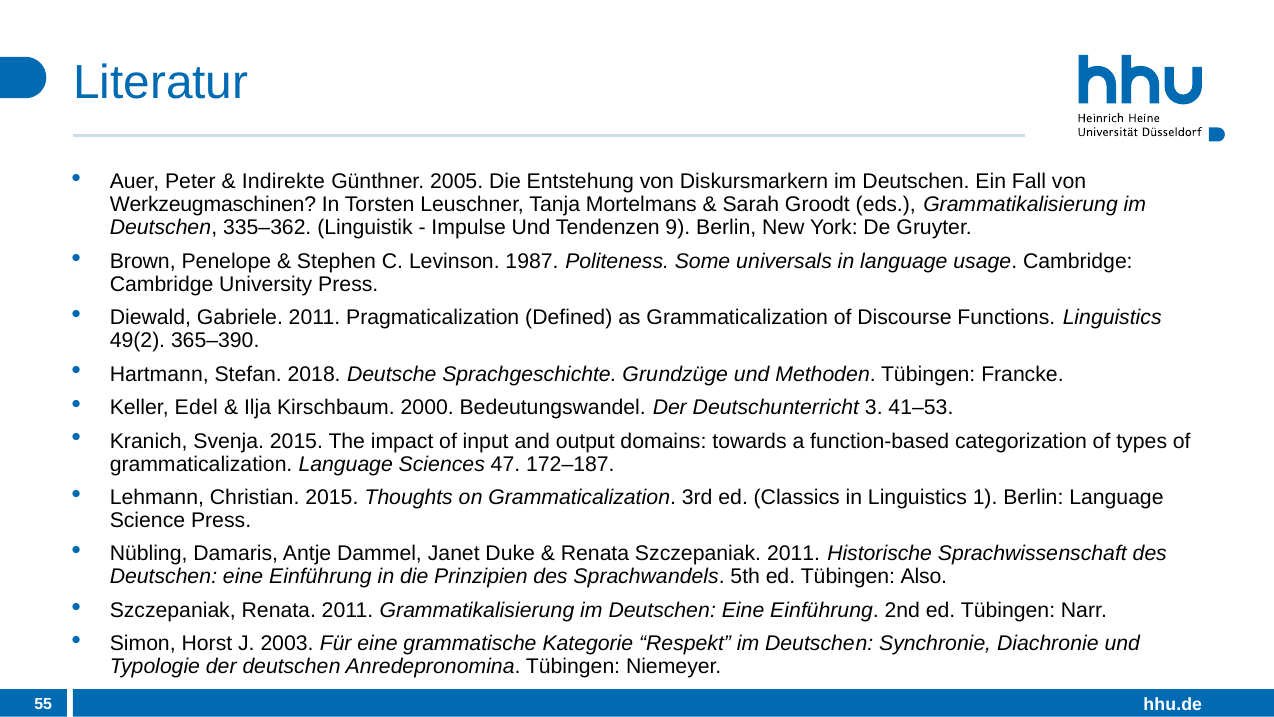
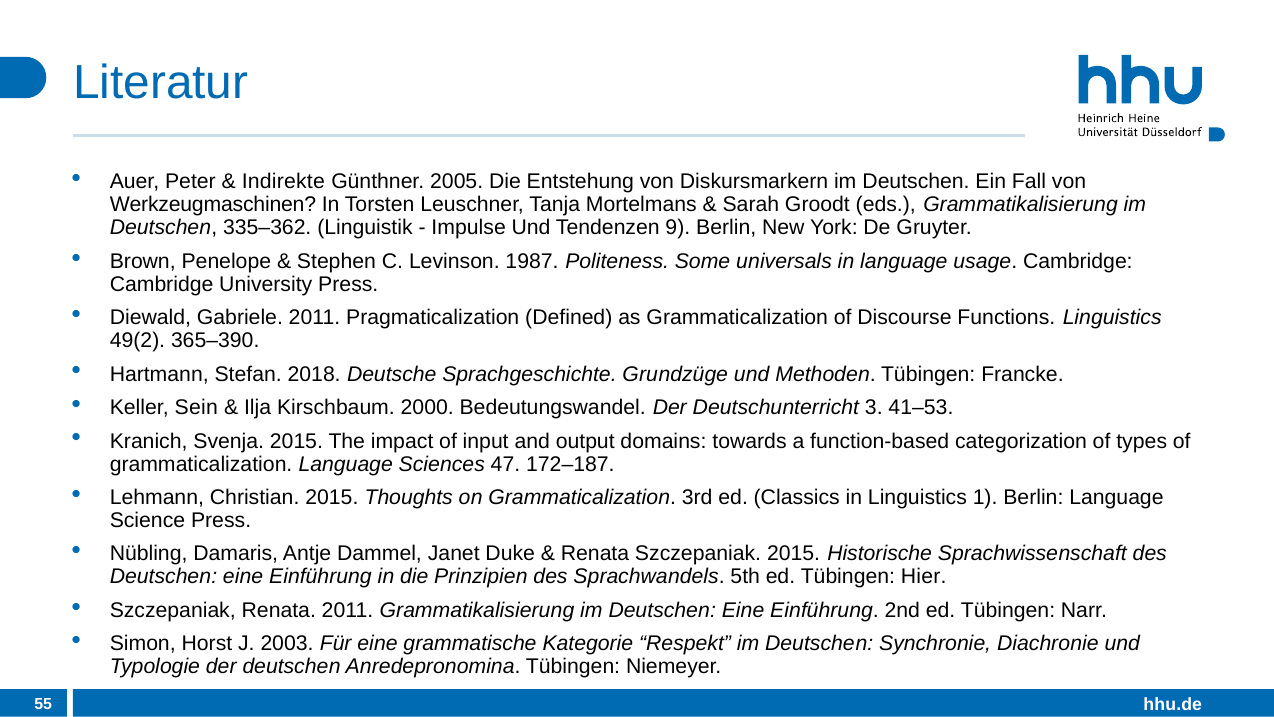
Edel: Edel -> Sein (196, 408)
Szczepaniak 2011: 2011 -> 2015 (793, 554)
Also: Also -> Hier (924, 577)
